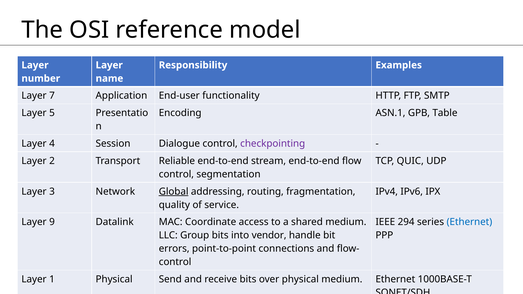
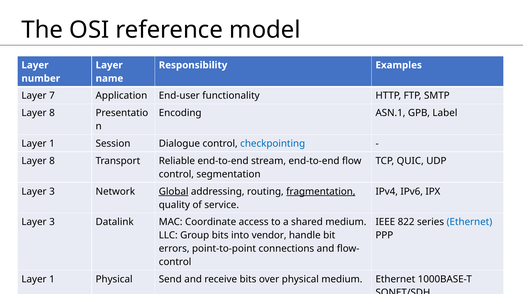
5: 5 -> 8 (52, 113)
Table: Table -> Label (445, 113)
4: 4 -> 1 (52, 144)
checkpointing colour: purple -> blue (273, 144)
2: 2 -> 8 (52, 161)
fragmentation underline: none -> present (321, 192)
9: 9 -> 3 (52, 222)
294: 294 -> 822 (406, 222)
